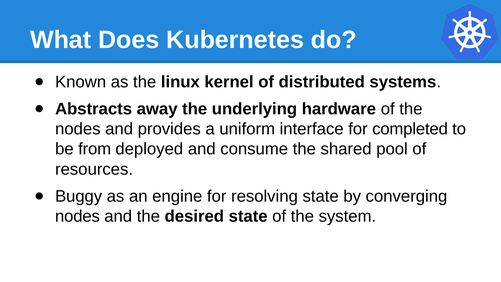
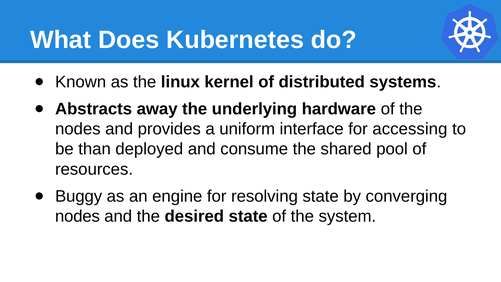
completed: completed -> accessing (410, 129)
from: from -> than (95, 149)
